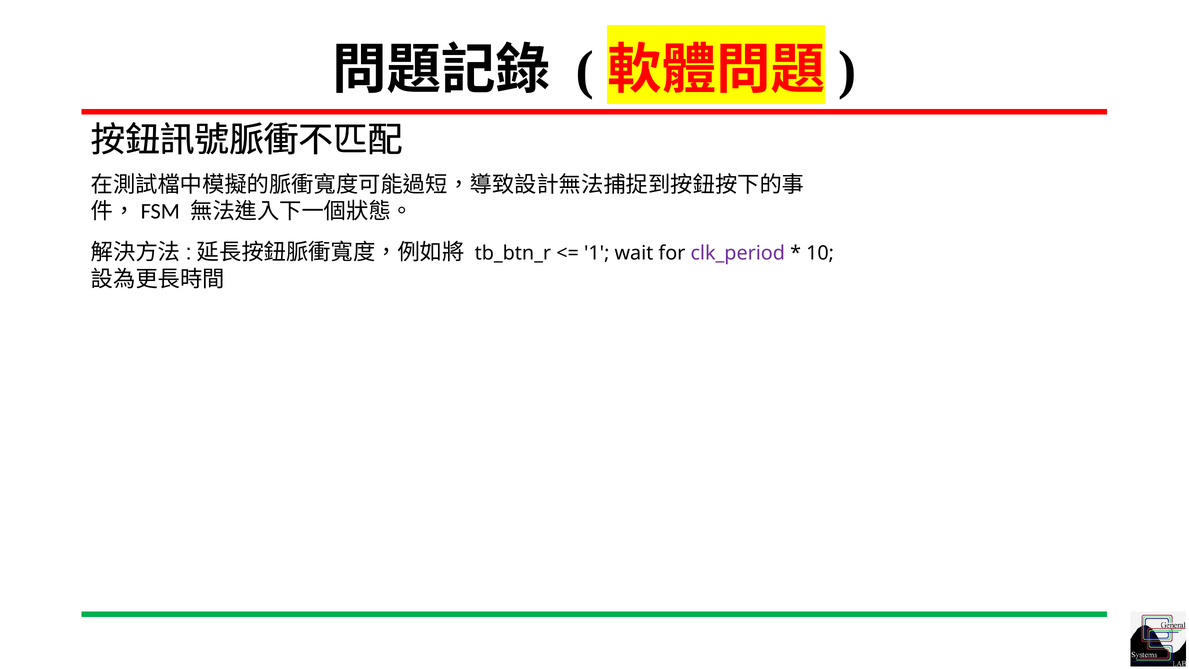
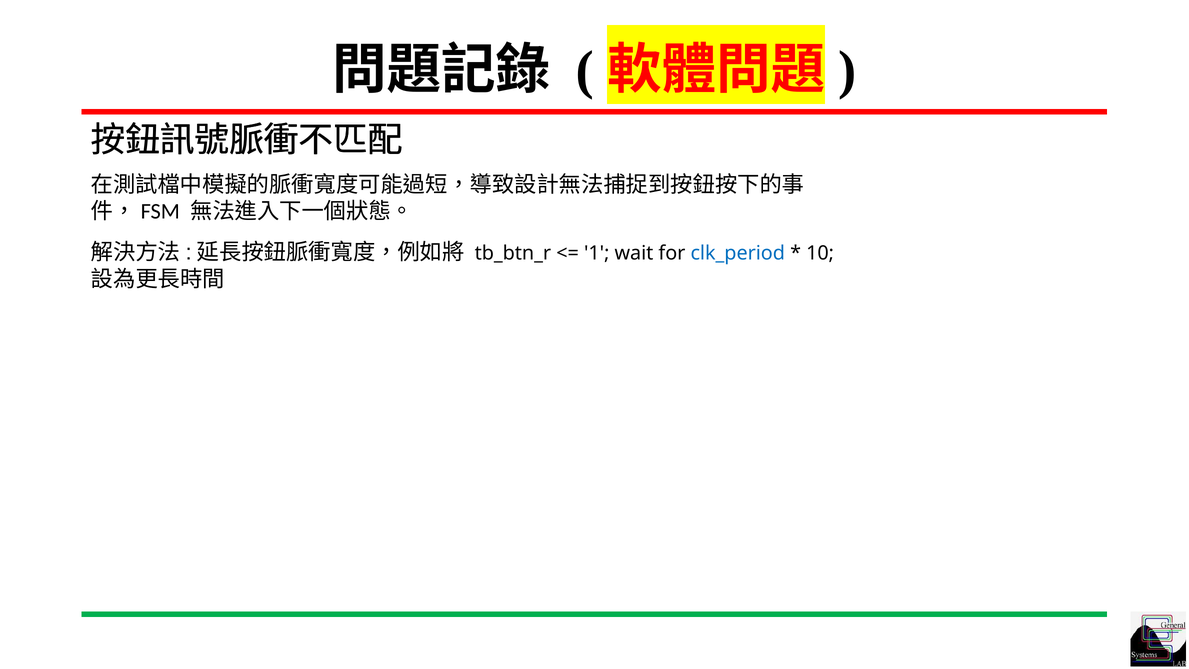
clk_period colour: purple -> blue (738, 253)
